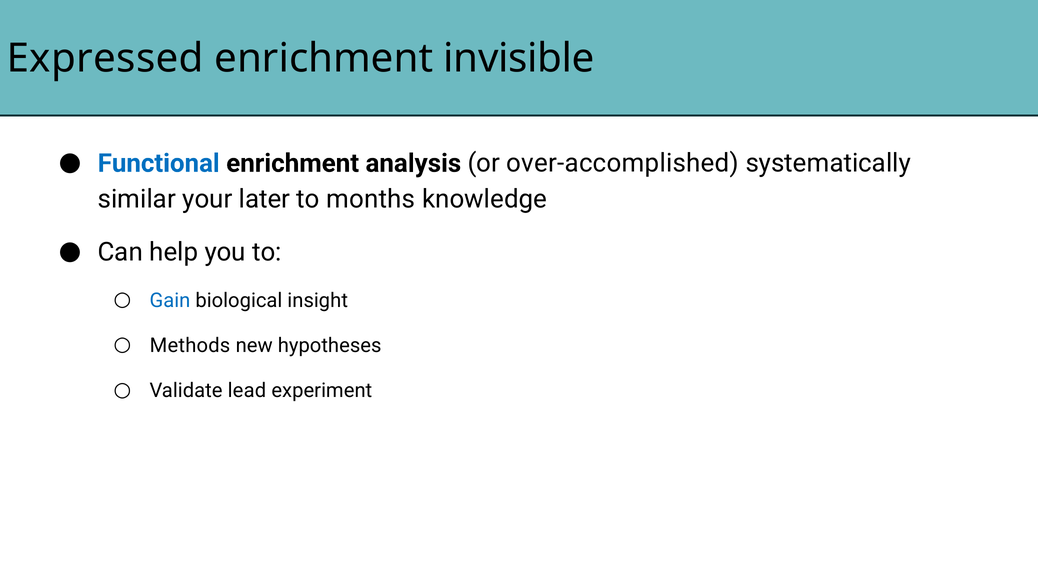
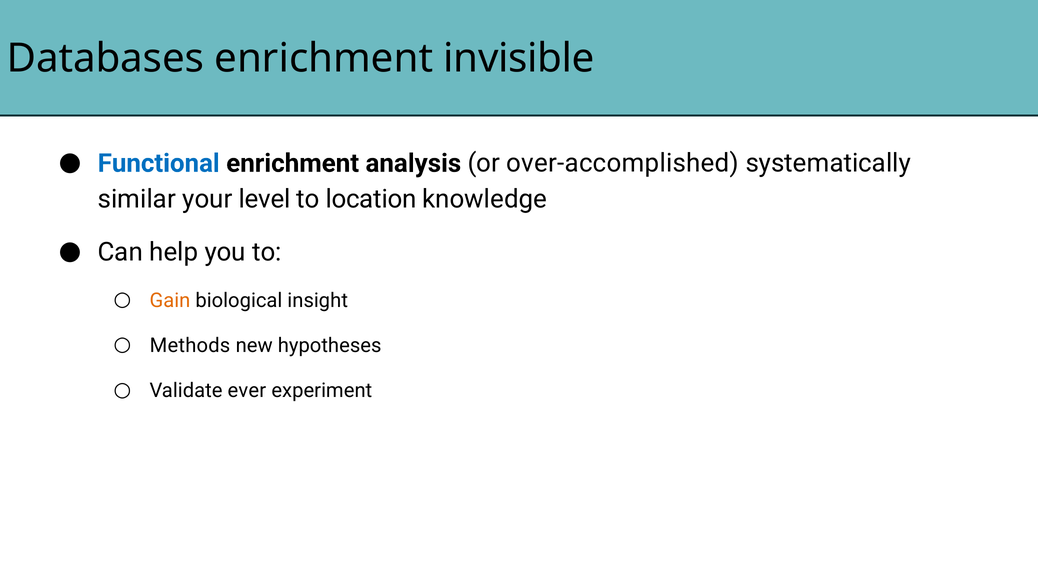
Expressed: Expressed -> Databases (105, 58)
later: later -> level (265, 199)
months: months -> location (371, 199)
Gain colour: blue -> orange (170, 300)
lead: lead -> ever (247, 391)
